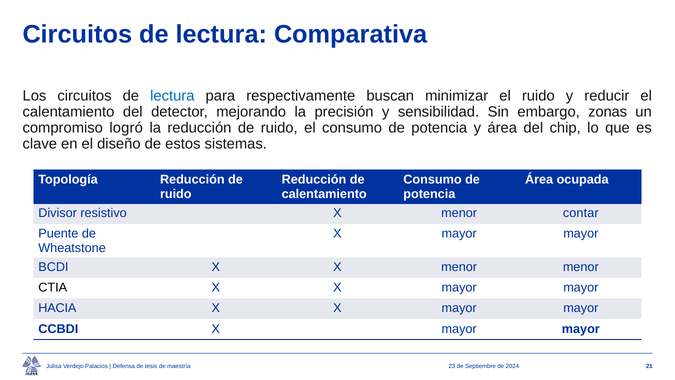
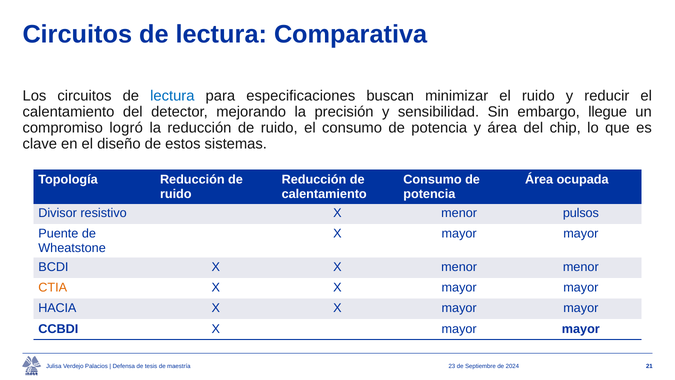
respectivamente: respectivamente -> especificaciones (301, 96)
zonas: zonas -> llegue (608, 112)
contar: contar -> pulsos (581, 213)
CTIA colour: black -> orange (53, 288)
